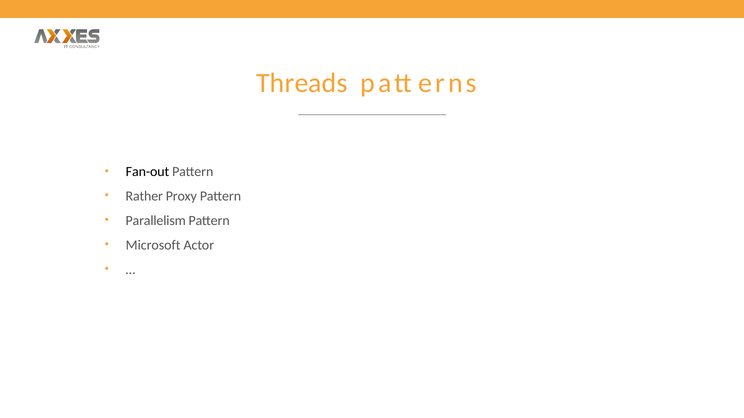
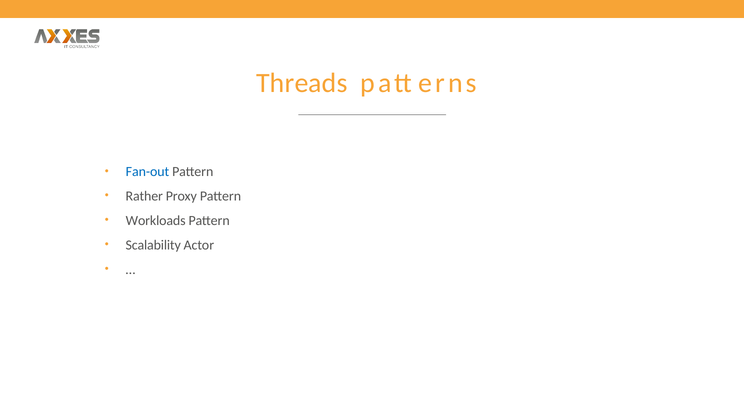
Fan-out colour: black -> blue (147, 172)
Parallelism: Parallelism -> Workloads (156, 221)
Microsoft: Microsoft -> Scalability (153, 245)
